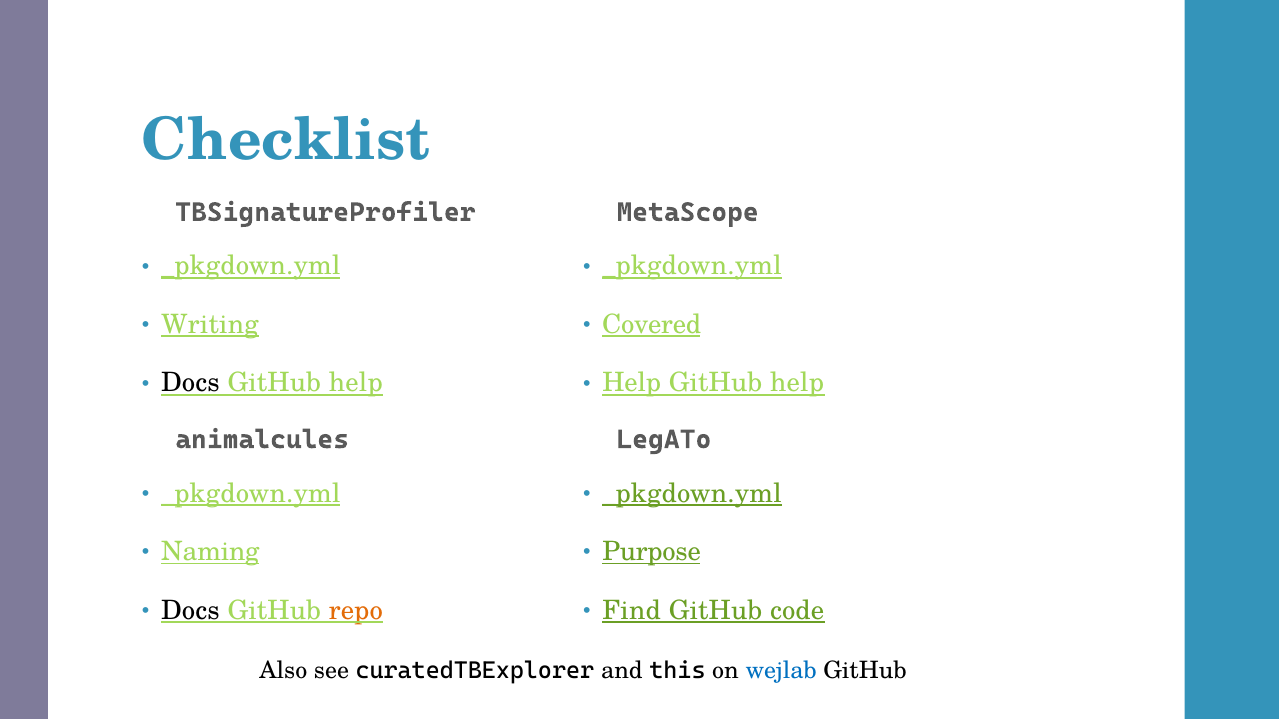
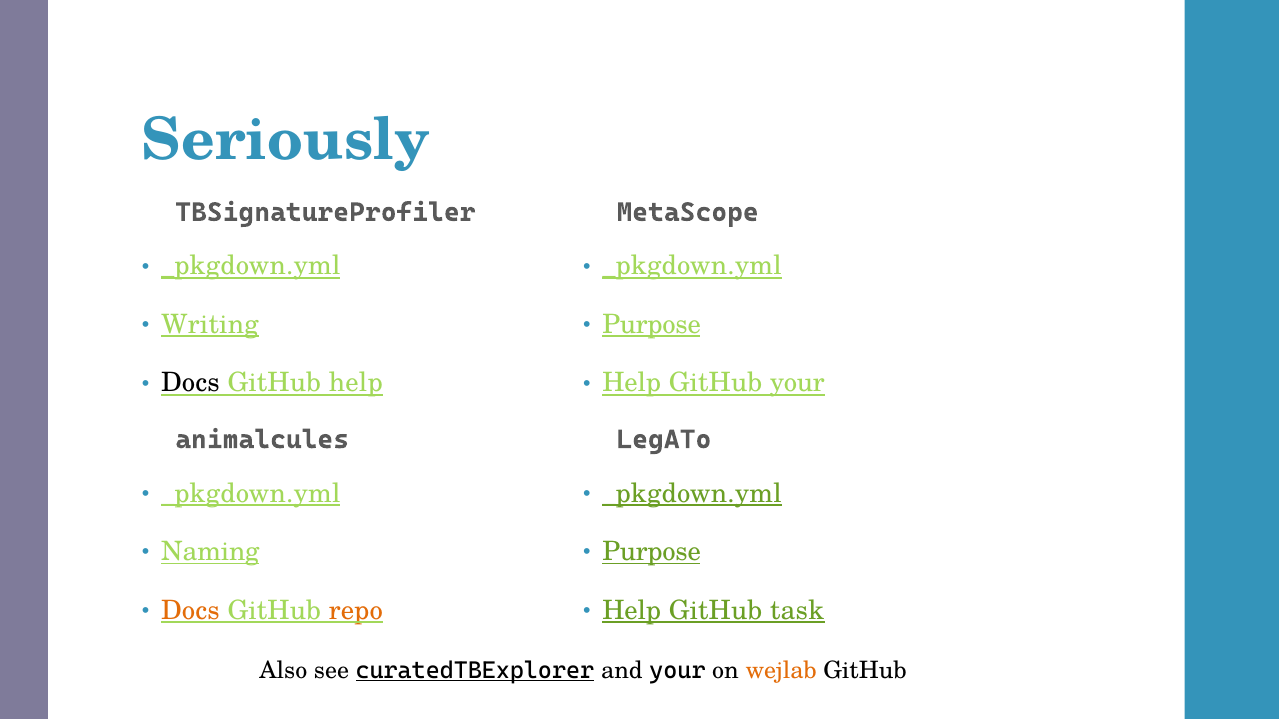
Checklist: Checklist -> Seriously (286, 141)
Covered: Covered -> Purpose (652, 325)
help: help -> your (797, 383)
Docs colour: black -> orange (190, 611)
Find: Find -> Help (632, 611)
code: code -> task (797, 611)
curatedTBExplorer underline: none -> present (475, 671)
and this: this -> your (678, 671)
wejlab colour: blue -> orange (781, 671)
